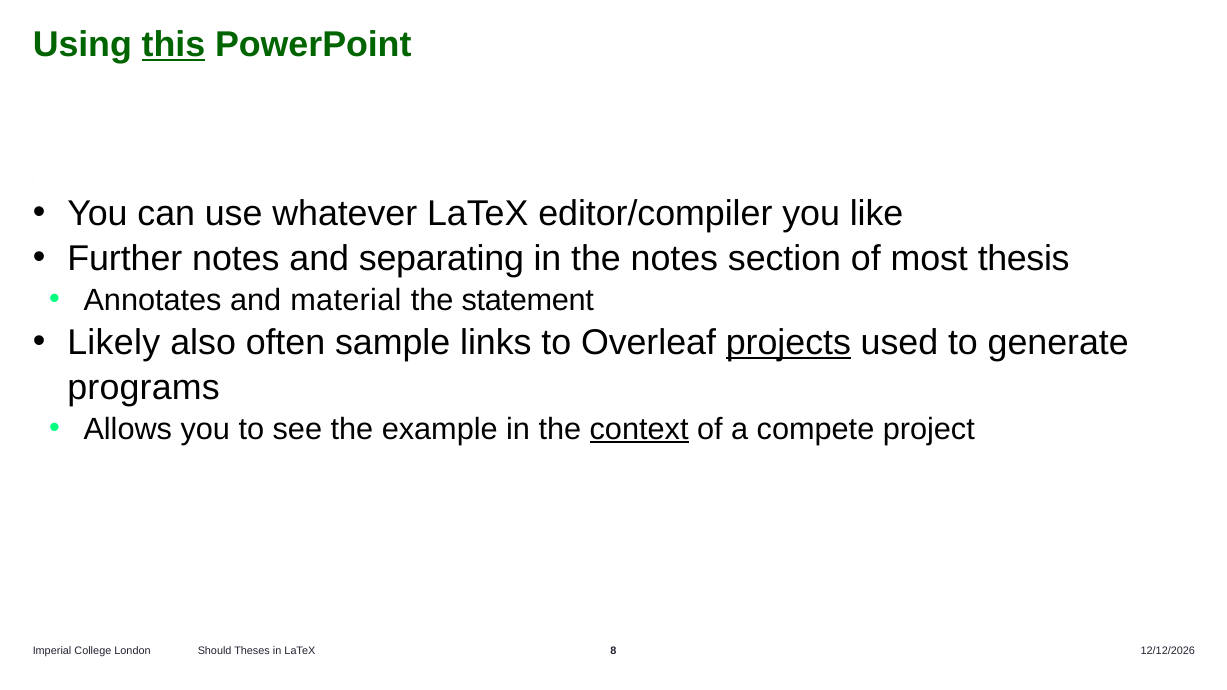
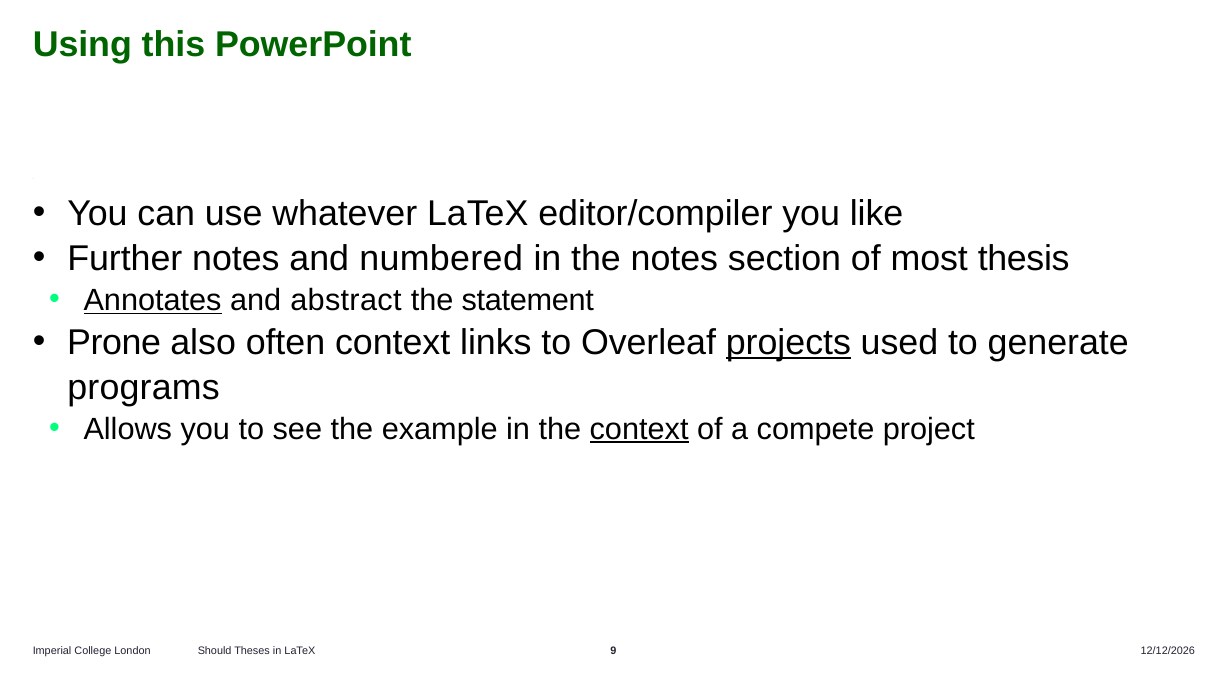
this underline: present -> none (173, 44)
separating: separating -> numbered (441, 259)
Annotates underline: none -> present (153, 300)
material: material -> abstract (346, 300)
Likely: Likely -> Prone (114, 343)
often sample: sample -> context (393, 343)
8: 8 -> 9 (613, 651)
